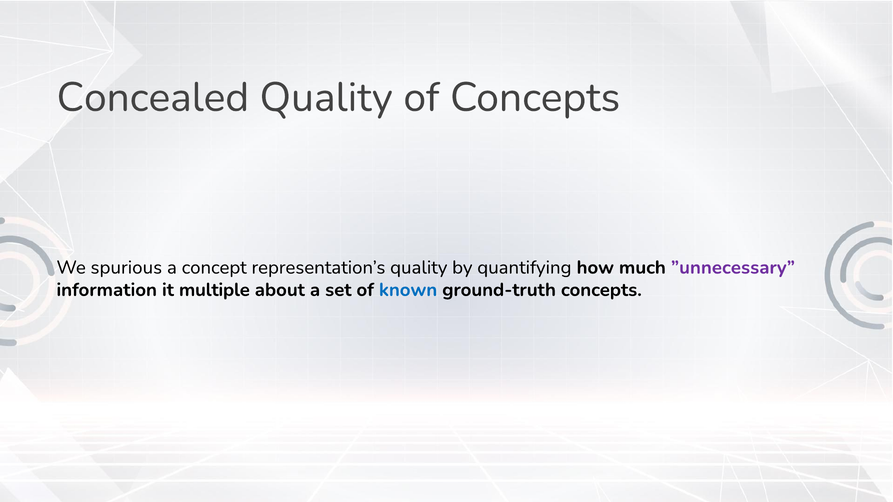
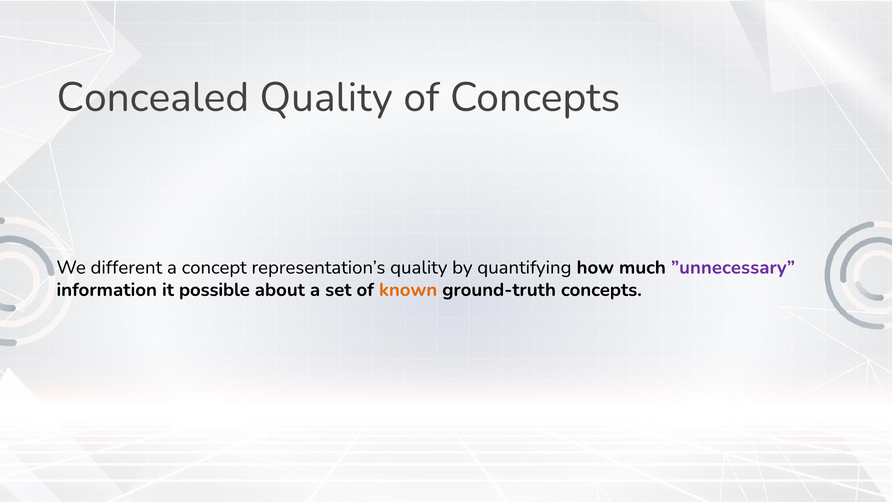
spurious: spurious -> different (126, 268)
multiple: multiple -> possible (214, 290)
known colour: blue -> orange (408, 290)
